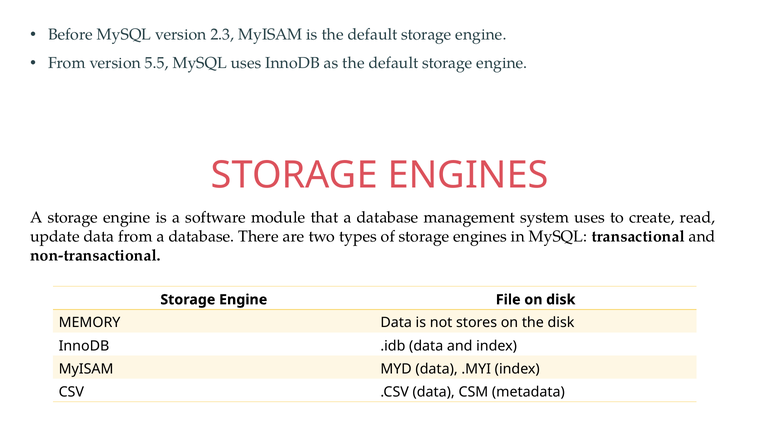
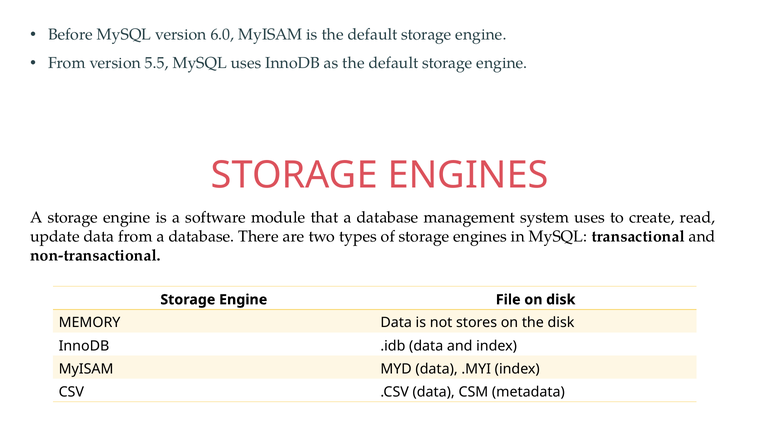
2.3: 2.3 -> 6.0 (222, 35)
